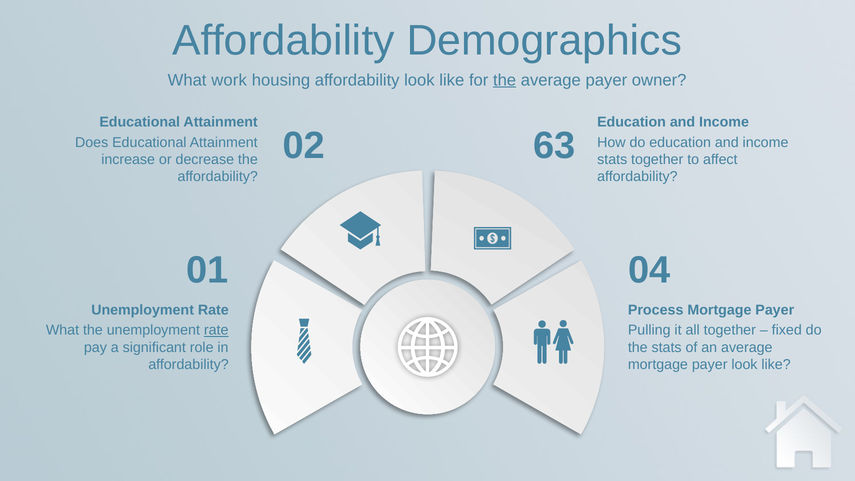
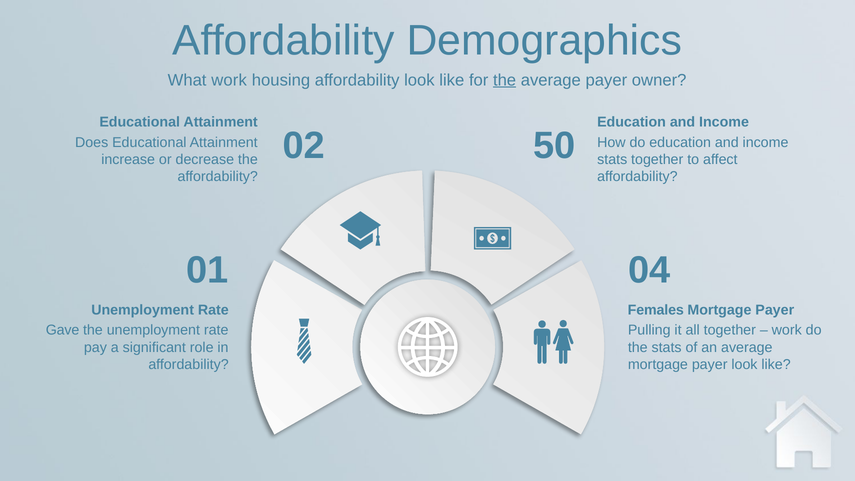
63: 63 -> 50 (554, 146)
Process: Process -> Females (656, 310)
What: What -> Gave (63, 330)
rate underline: present -> none (216, 330)
fixed: fixed -> work (787, 330)
